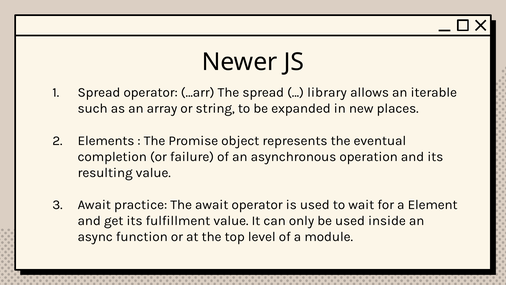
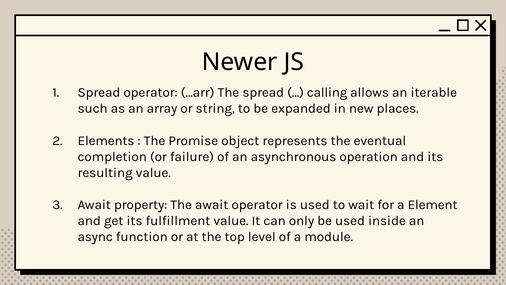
library: library -> calling (327, 92)
practice: practice -> property (141, 205)
